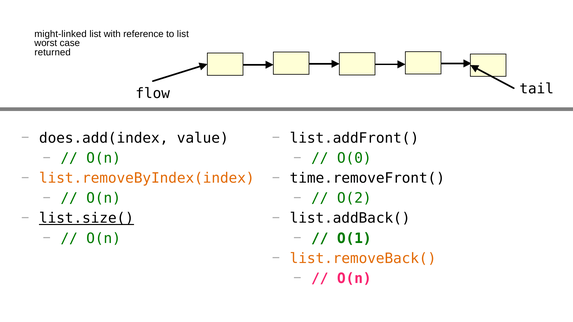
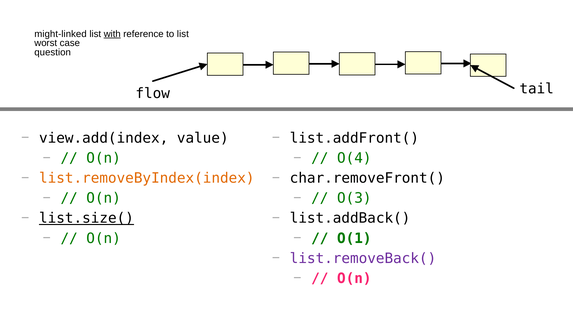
with underline: none -> present (112, 34)
returned: returned -> question (53, 52)
does.add(index: does.add(index -> view.add(index (104, 138)
O(0: O(0 -> O(4 (354, 158)
time.removeFront(: time.removeFront( -> char.removeFront( (367, 178)
O(2: O(2 -> O(3 (354, 198)
list.removeBack( colour: orange -> purple (363, 259)
